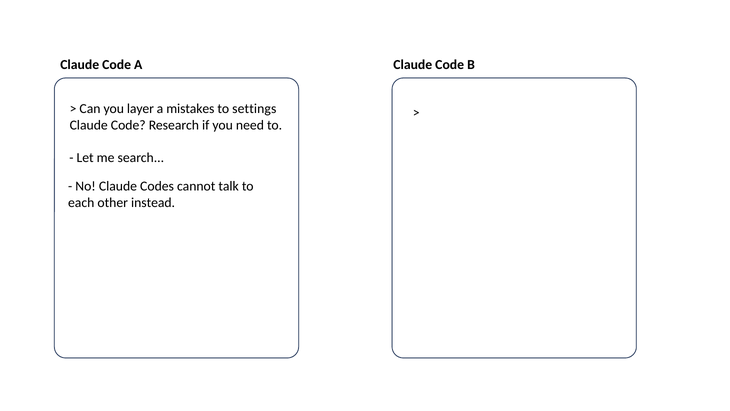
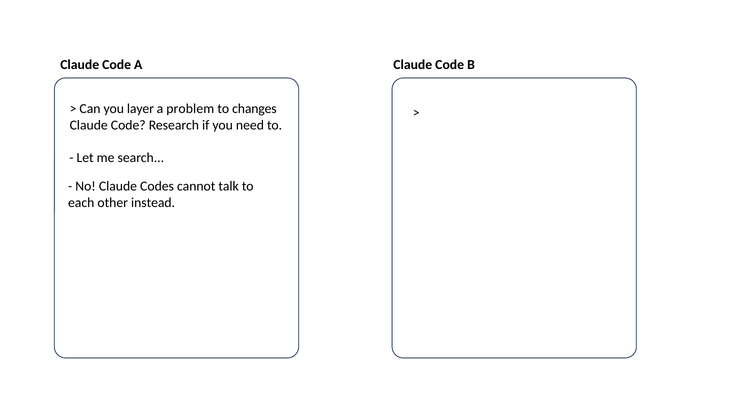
mistakes: mistakes -> problem (190, 109)
settings: settings -> changes (254, 109)
